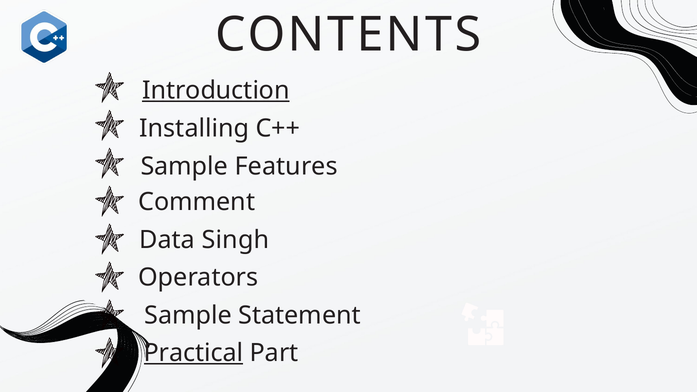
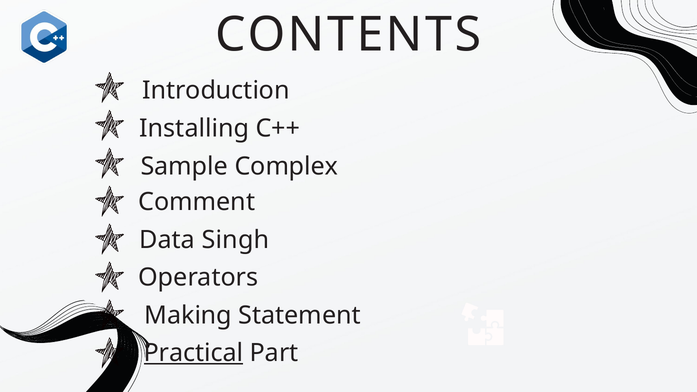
Introduction underline: present -> none (216, 91)
Features: Features -> Complex (286, 166)
Sample: Sample -> Making (188, 315)
